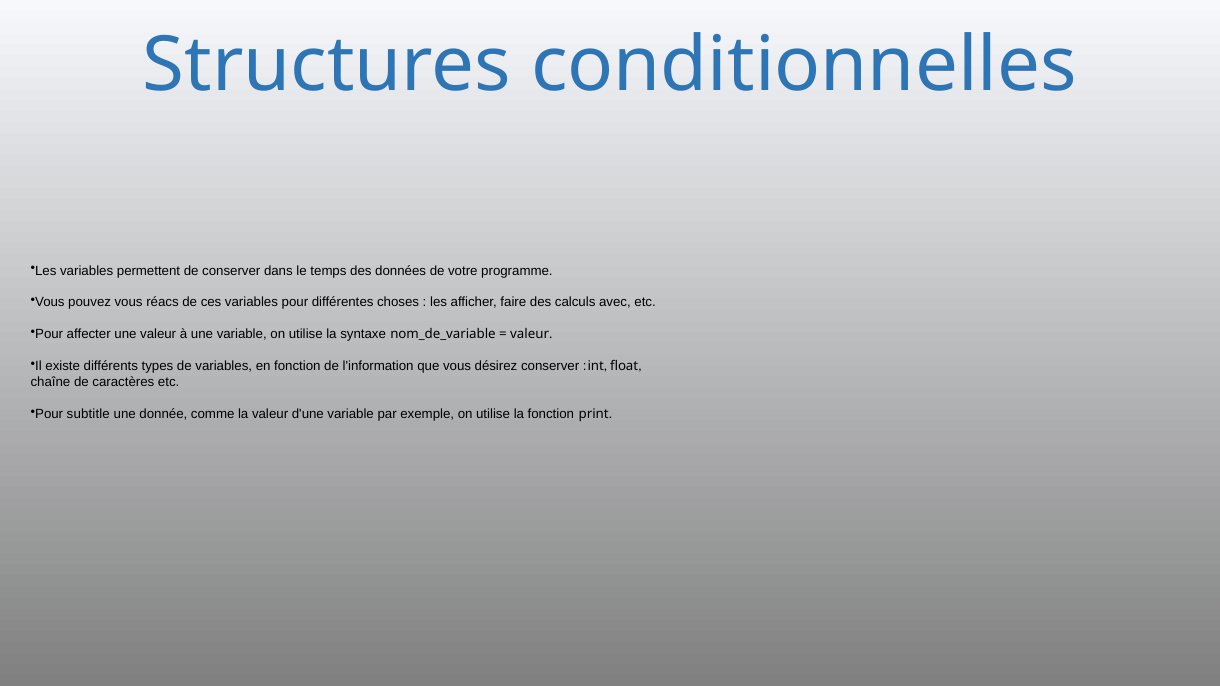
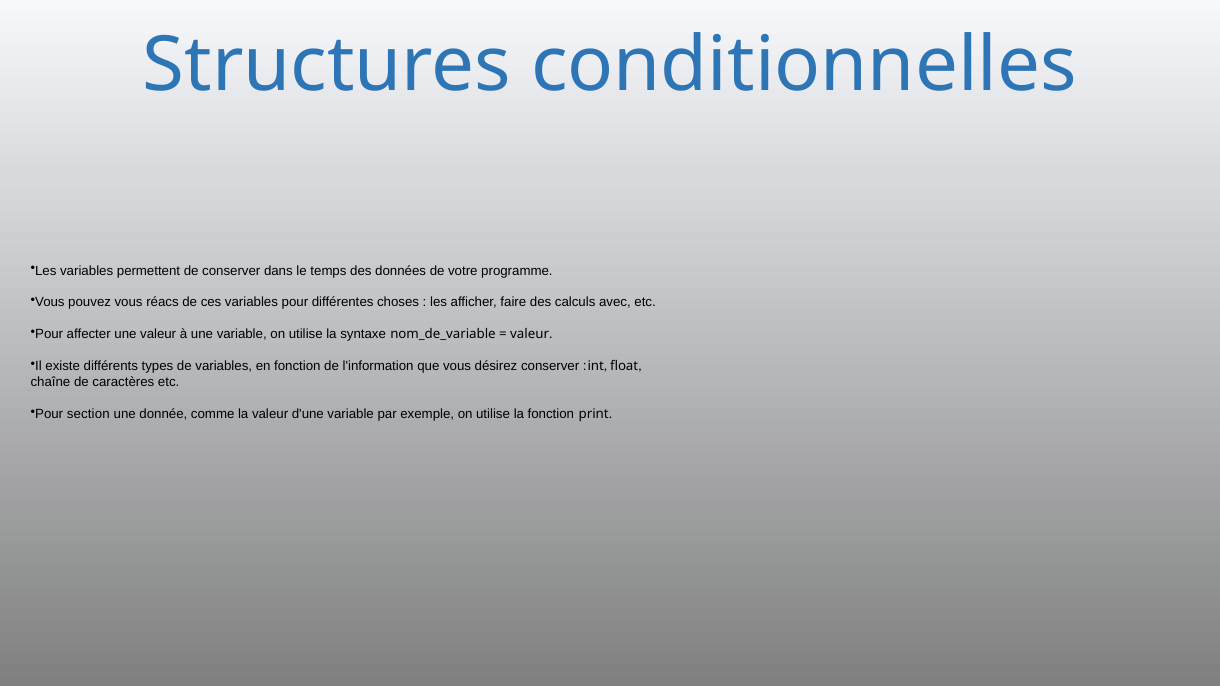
subtitle: subtitle -> section (88, 415)
